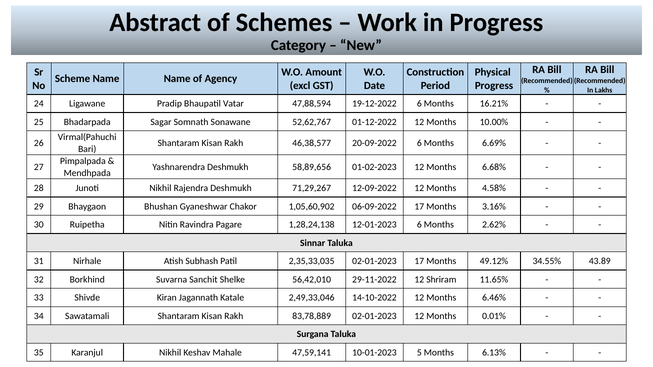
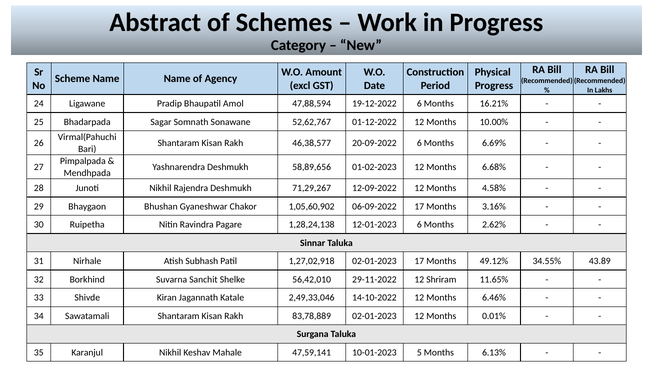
Vatar: Vatar -> Amol (233, 104)
2,35,33,035: 2,35,33,035 -> 1,27,02,918 (312, 261)
